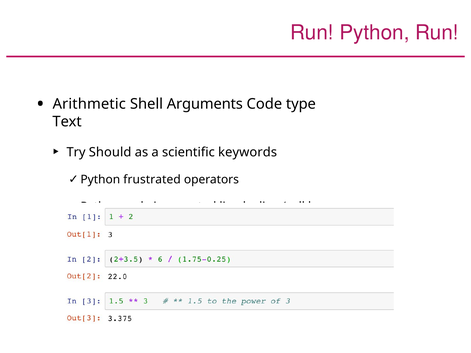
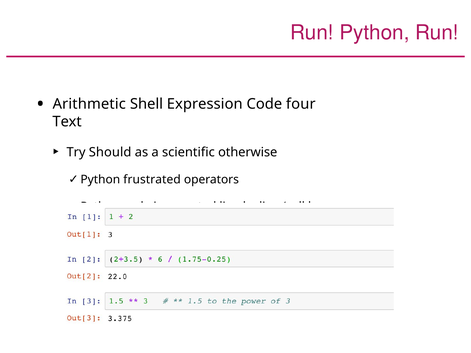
Arguments: Arguments -> Expression (205, 104)
type: type -> four (301, 104)
keywords: keywords -> otherwise (248, 152)
